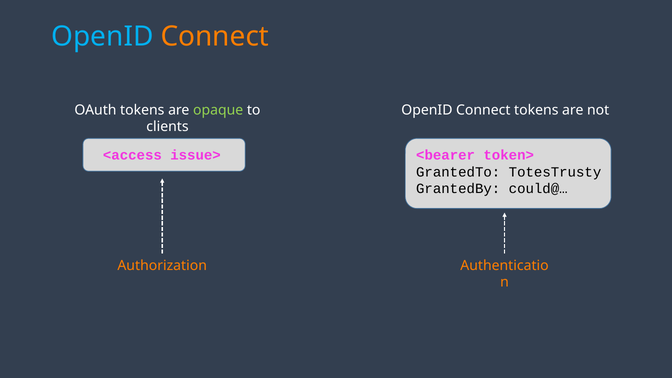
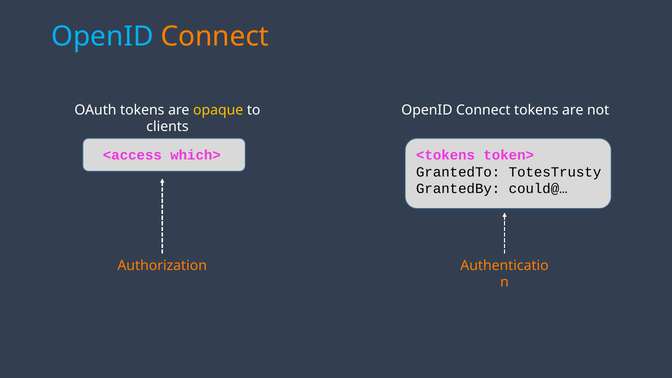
opaque colour: light green -> yellow (218, 110)
issue>: issue> -> which> (196, 155)
<bearer: <bearer -> <tokens (446, 155)
